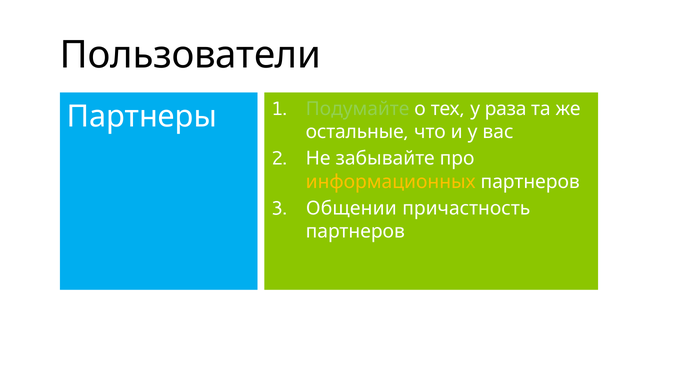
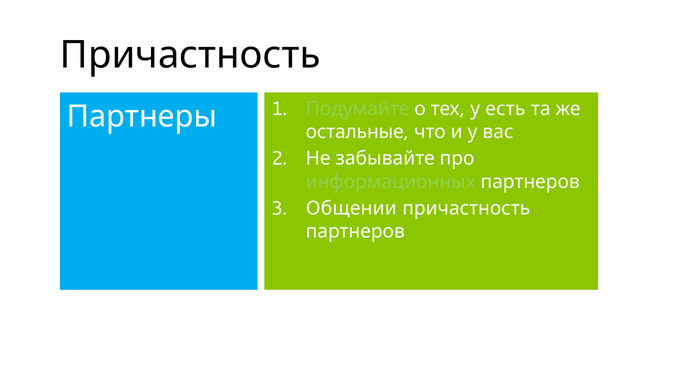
Пользователи: Пользователи -> Причастность (190, 55)
раза: раза -> есть (505, 109)
информационных colour: yellow -> light green (391, 182)
